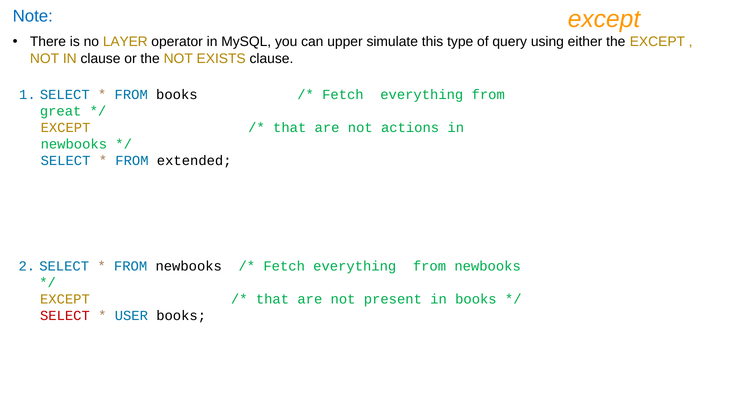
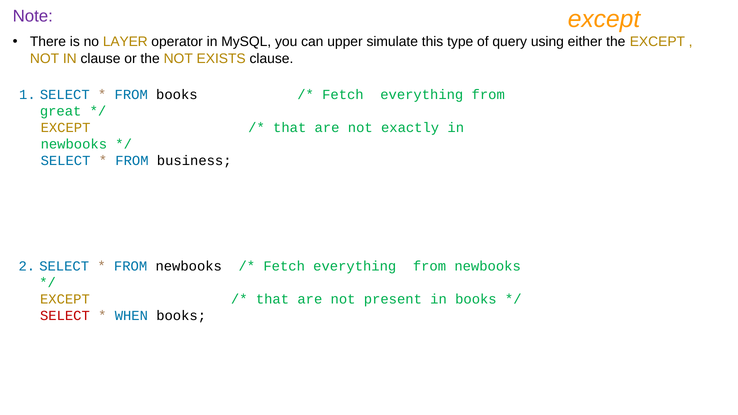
Note colour: blue -> purple (33, 16)
actions: actions -> exactly (410, 128)
extended: extended -> business (194, 161)
USER: USER -> WHEN (131, 316)
